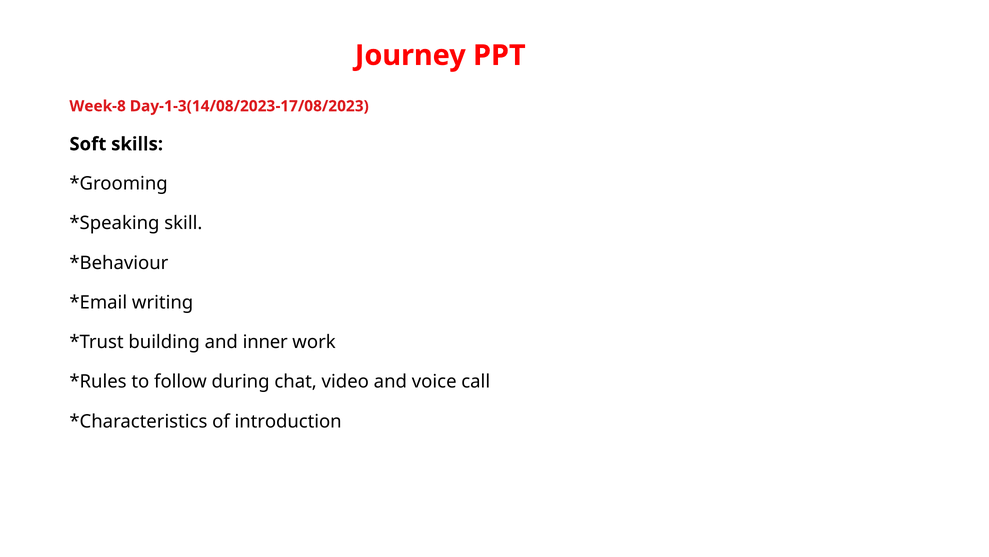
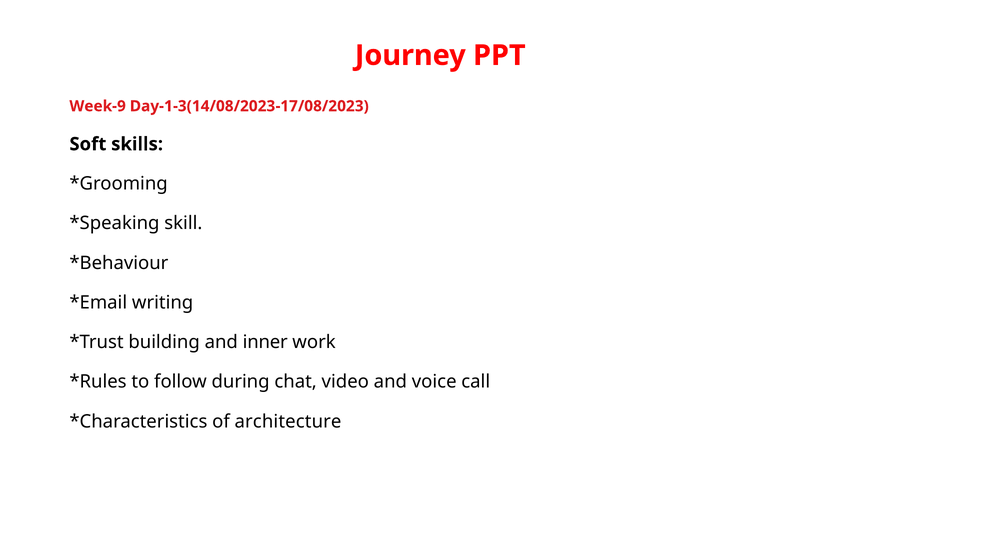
Week-8: Week-8 -> Week-9 (98, 106)
introduction: introduction -> architecture (288, 421)
